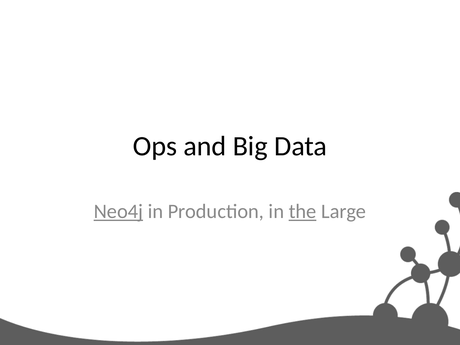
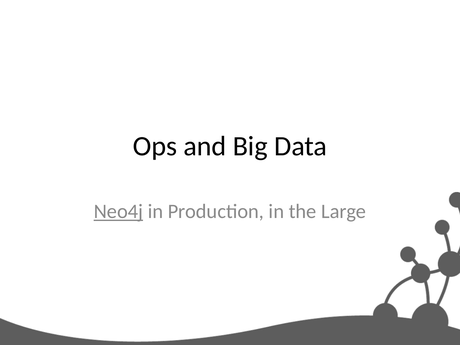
the underline: present -> none (303, 211)
